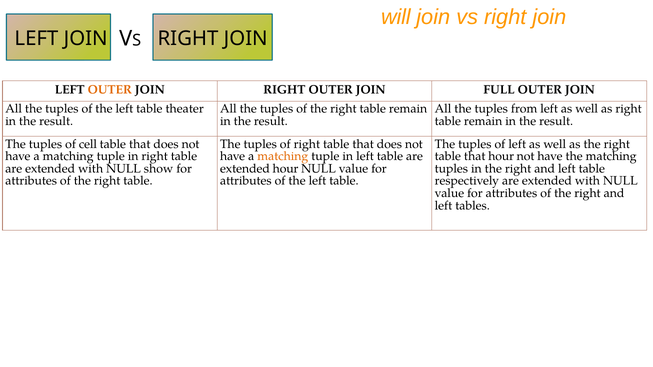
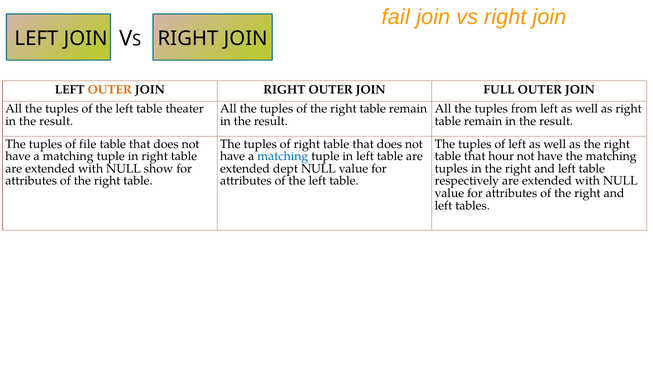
will: will -> fail (396, 17)
cell: cell -> file (88, 144)
matching colour: orange -> blue (283, 156)
extended hour: hour -> dept (285, 169)
